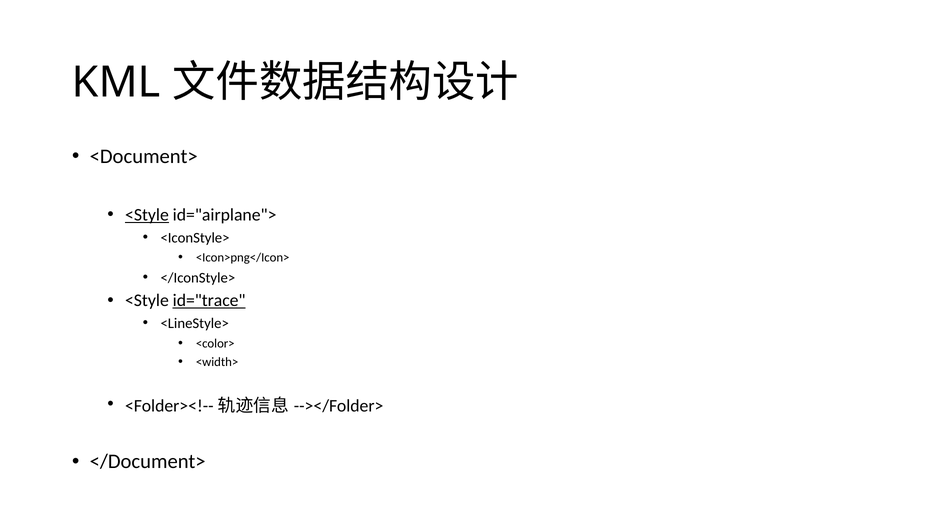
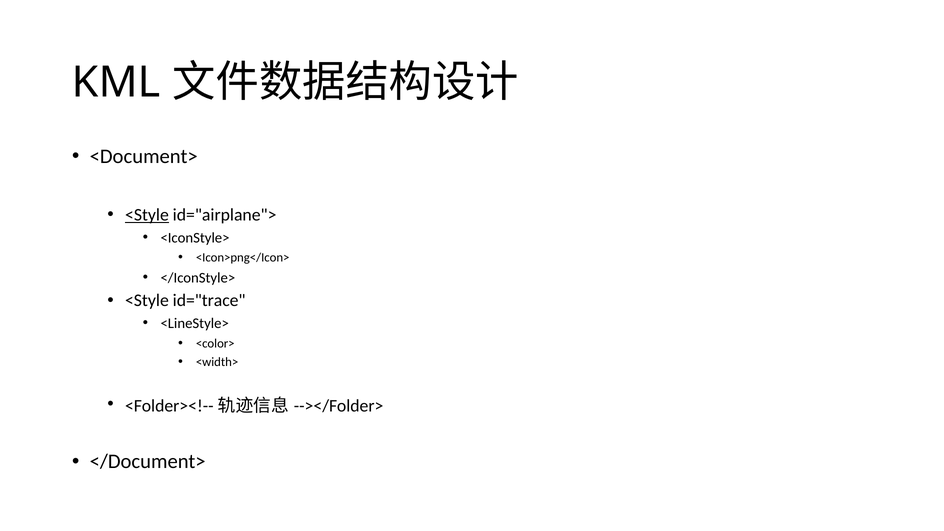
id="trace underline: present -> none (209, 300)
